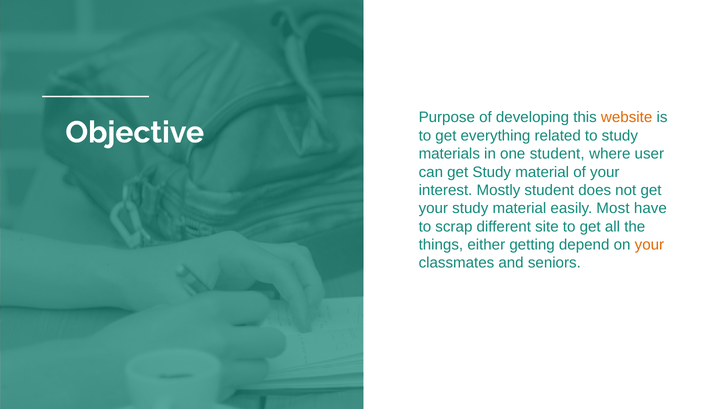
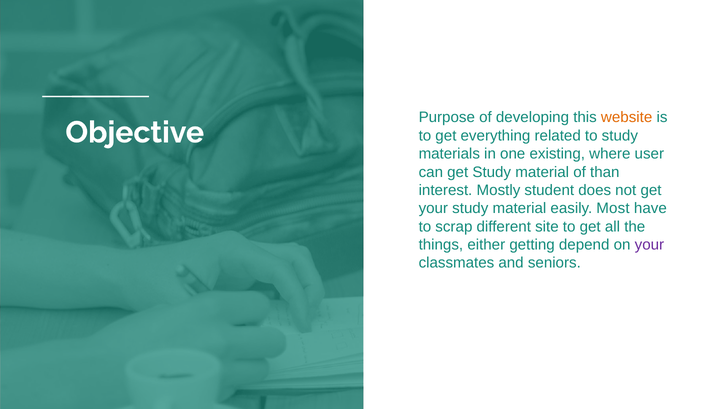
one student: student -> existing (557, 154)
of your: your -> than (605, 172)
your colour: orange -> purple (649, 245)
